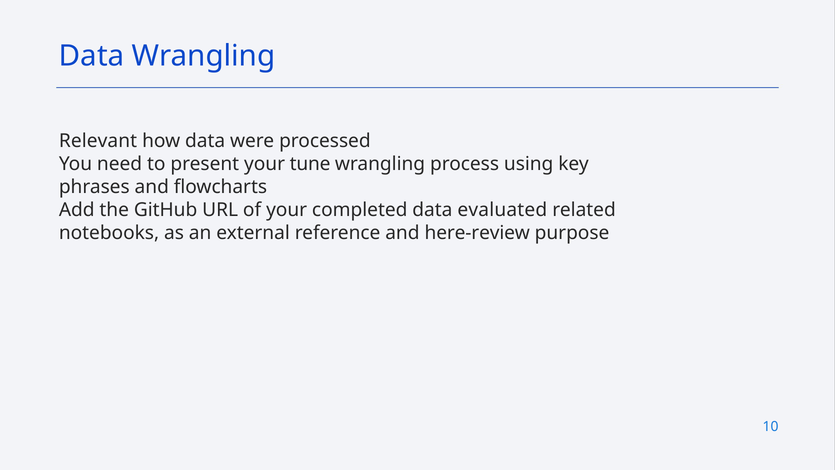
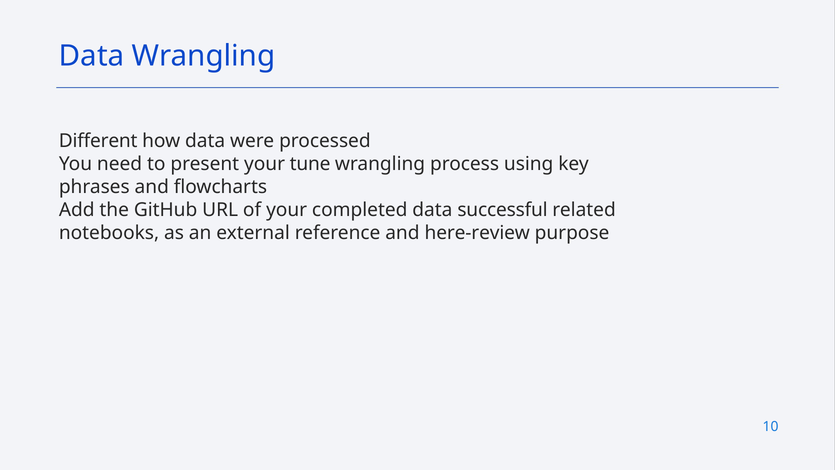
Relevant: Relevant -> Different (98, 141)
evaluated: evaluated -> successful (503, 210)
